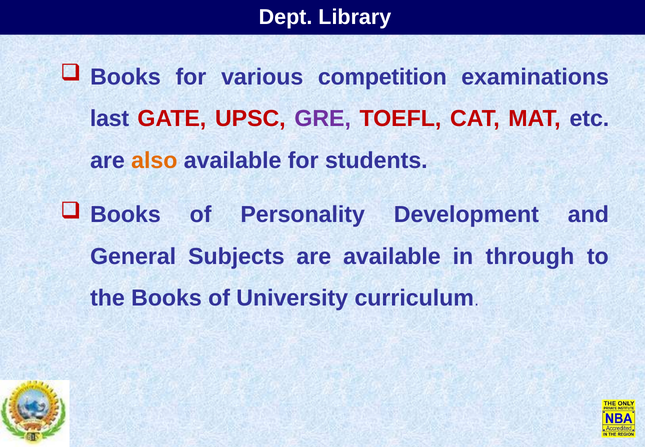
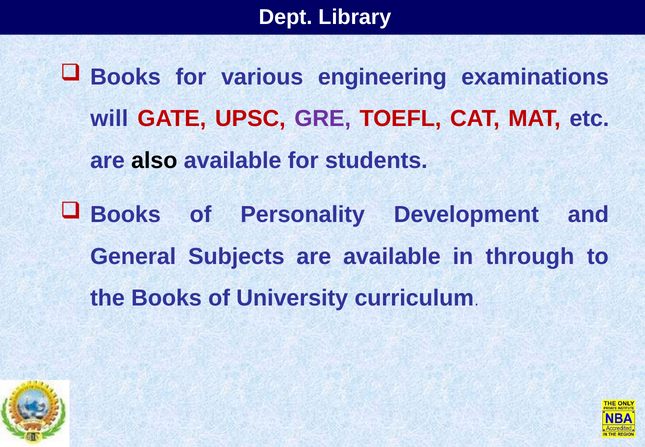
competition: competition -> engineering (382, 77)
last: last -> will (109, 119)
also colour: orange -> black (154, 160)
